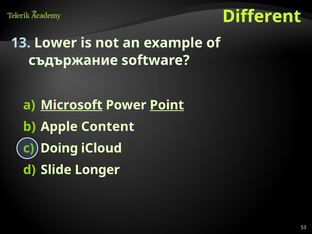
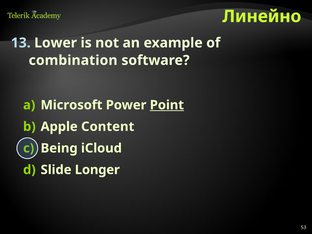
Different: Different -> Линейно (262, 16)
съдържание: съдържание -> combination (73, 60)
Microsoft underline: present -> none (72, 105)
Doing: Doing -> Being (59, 148)
